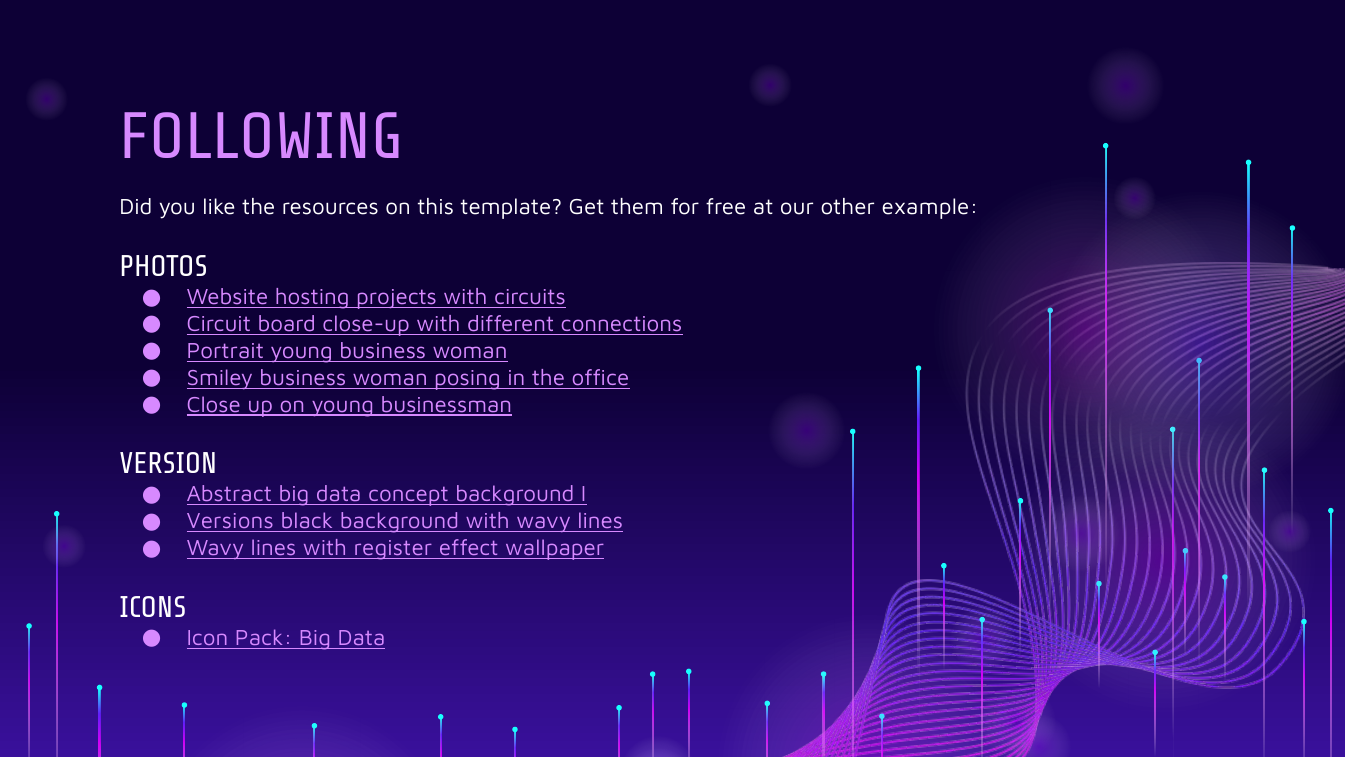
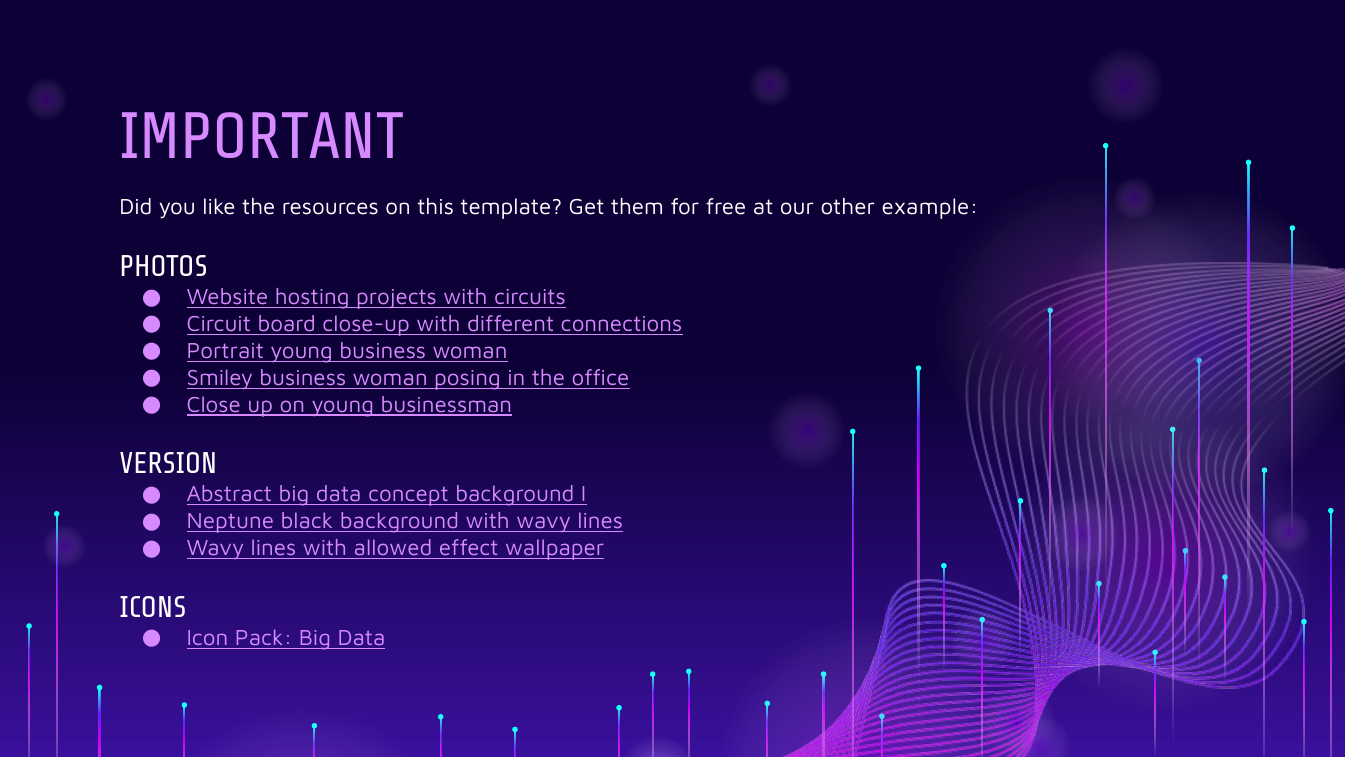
FOLLOWING: FOLLOWING -> IMPORTANT (262, 137)
Versions: Versions -> Neptune (230, 521)
register: register -> allowed (393, 548)
